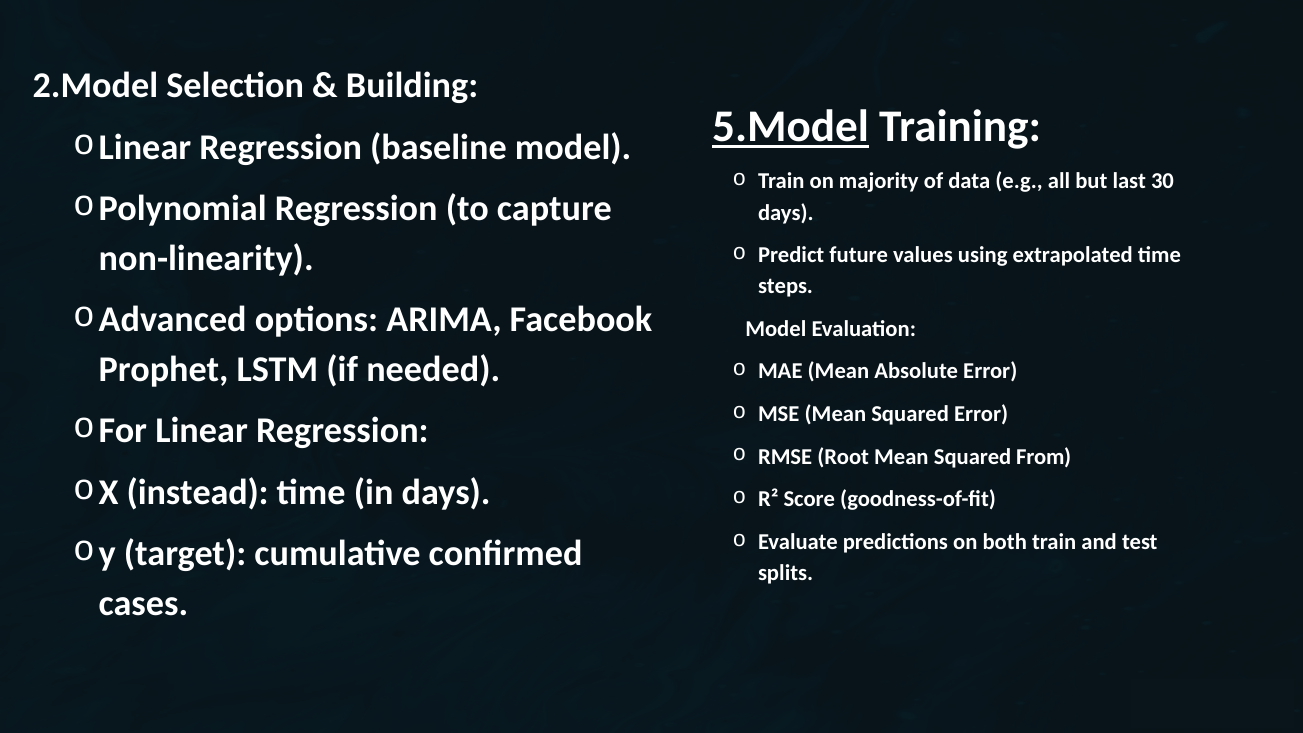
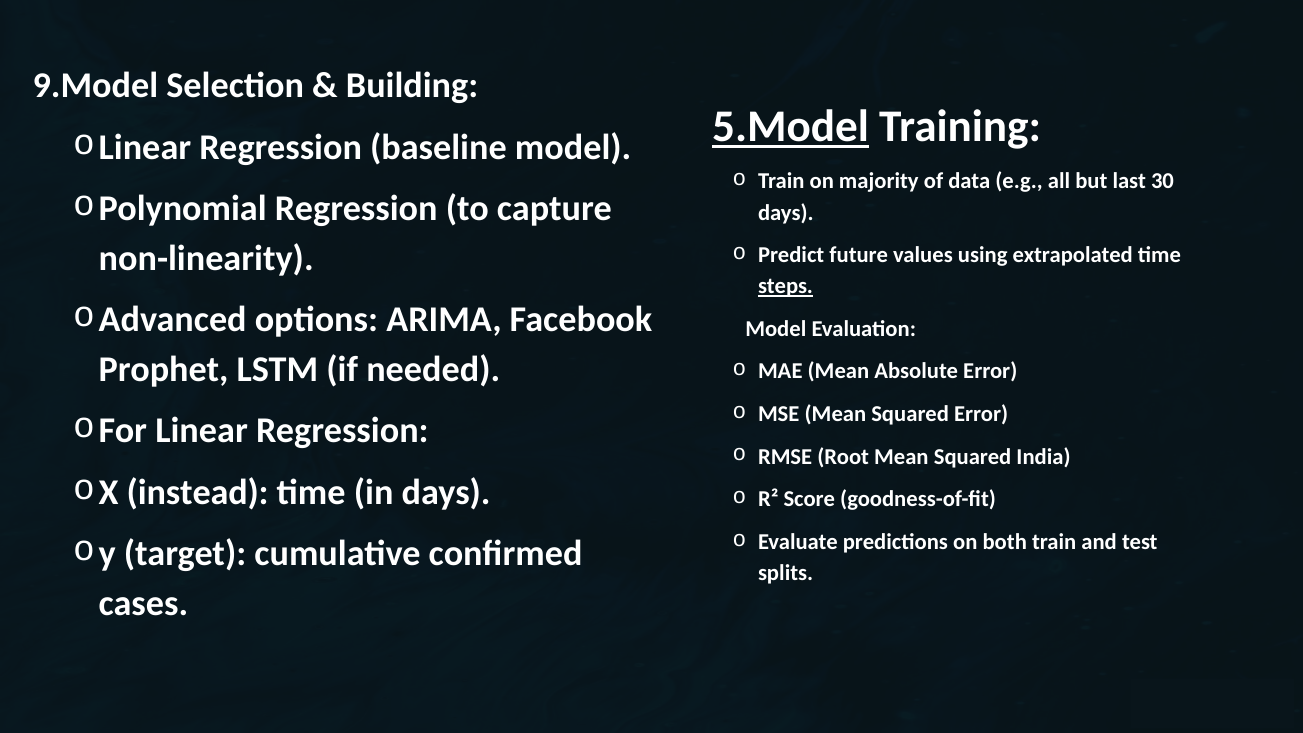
2.Model: 2.Model -> 9.Model (95, 86)
steps underline: none -> present (786, 286)
From: From -> India (1044, 456)
